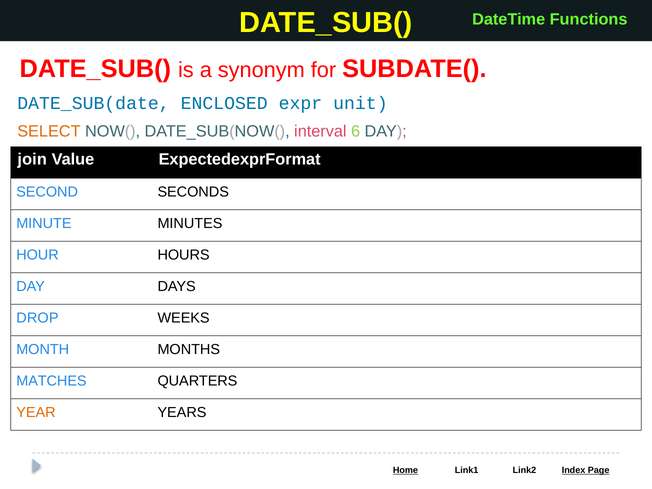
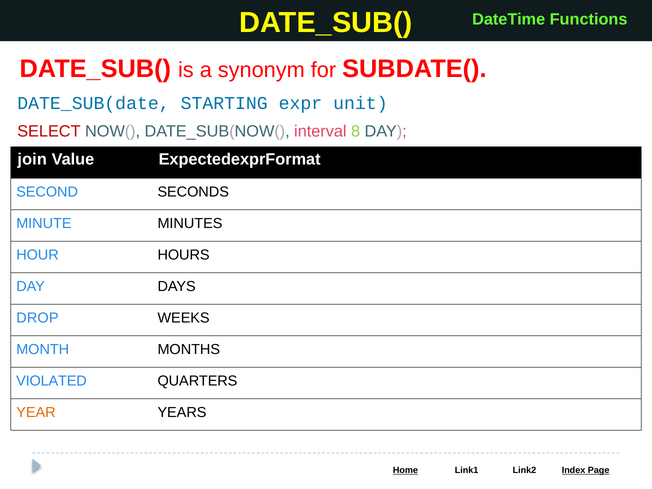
ENCLOSED: ENCLOSED -> STARTING (224, 103)
SELECT colour: orange -> red (49, 131)
6: 6 -> 8 (356, 131)
MATCHES: MATCHES -> VIOLATED (51, 381)
